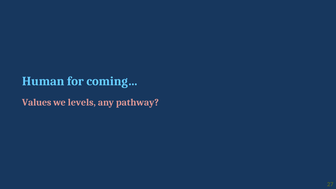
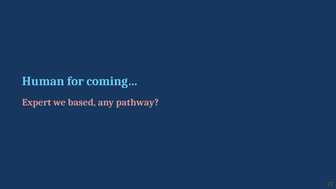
Values: Values -> Expert (37, 102)
levels: levels -> based (82, 102)
